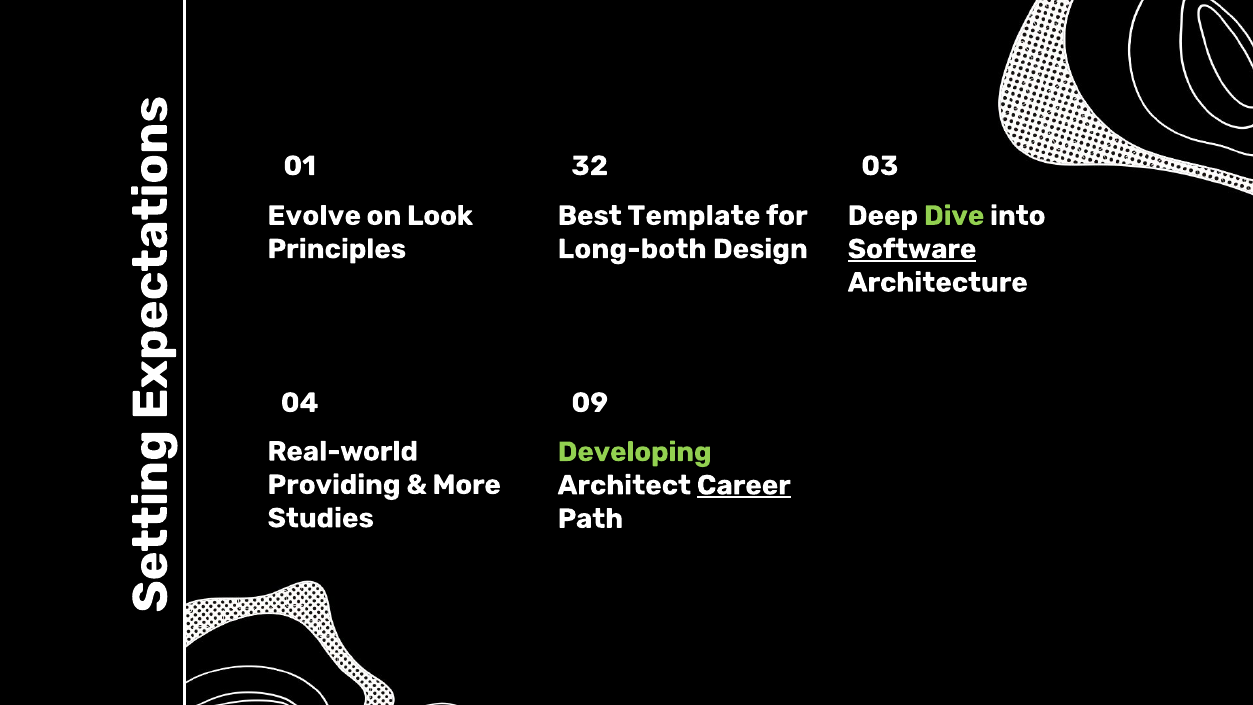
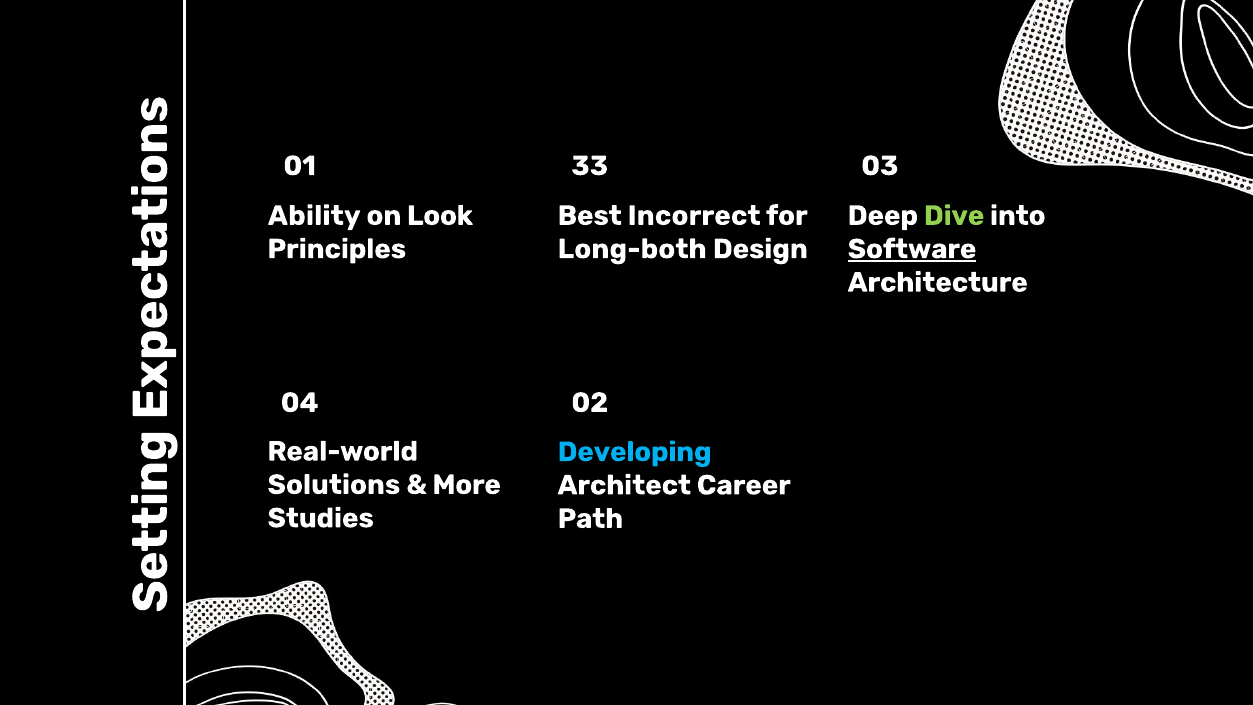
32: 32 -> 33 (590, 166)
Evolve: Evolve -> Ability (314, 216)
Template: Template -> Incorrect (694, 216)
09: 09 -> 02 (590, 403)
Developing colour: light green -> light blue (635, 452)
Providing: Providing -> Solutions (334, 485)
Career underline: present -> none (744, 485)
